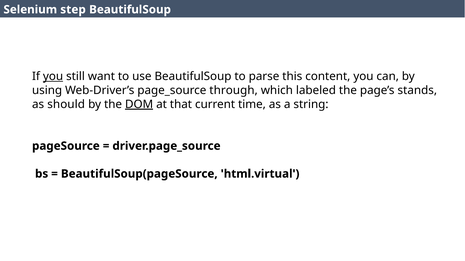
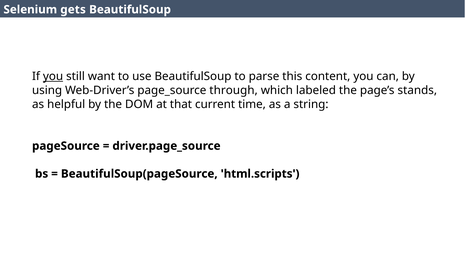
step: step -> gets (73, 10)
should: should -> helpful (66, 104)
DOM underline: present -> none (139, 104)
html.virtual: html.virtual -> html.scripts (260, 174)
